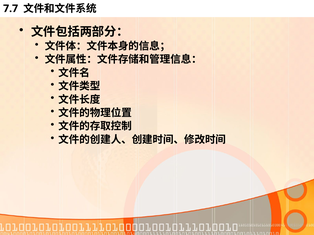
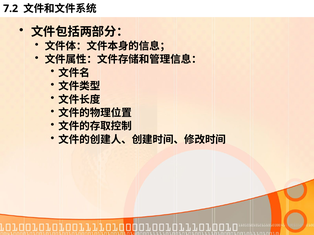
7.7: 7.7 -> 7.2 (11, 9)
